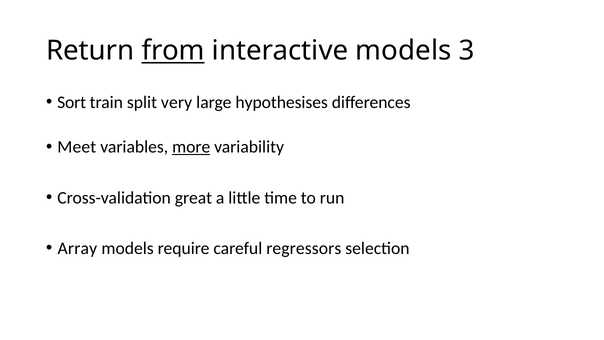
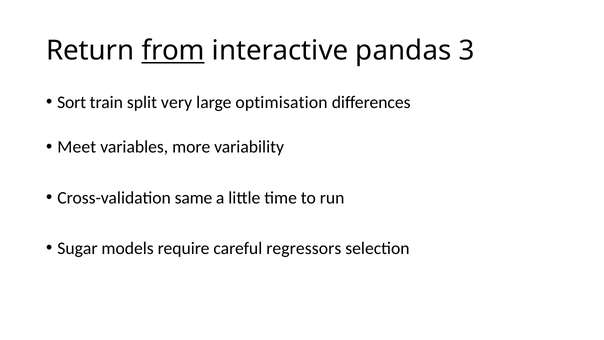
interactive models: models -> pandas (403, 51)
hypothesises: hypothesises -> optimisation (282, 102)
more underline: present -> none (191, 147)
great: great -> same (193, 198)
Array: Array -> Sugar (77, 248)
